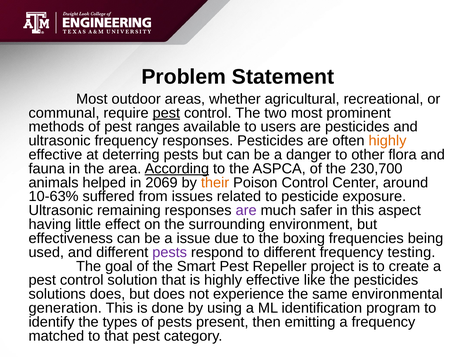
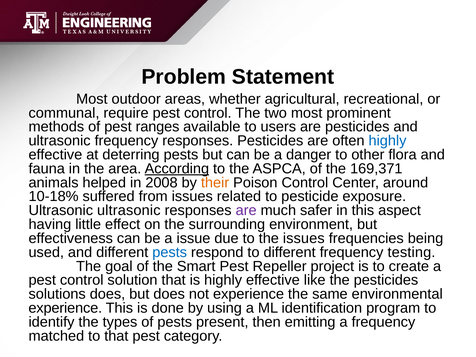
pest underline: present -> none (166, 113)
highly colour: orange -> blue (388, 141)
230,700: 230,700 -> 169,371 (376, 169)
2069: 2069 -> 2008 (162, 183)
10-63%: 10-63% -> 10-18% (54, 197)
Ultrasonic remaining: remaining -> ultrasonic (129, 210)
the boxing: boxing -> issues (304, 238)
pests colour: purple -> blue (170, 252)
generation: generation -> experience (65, 308)
